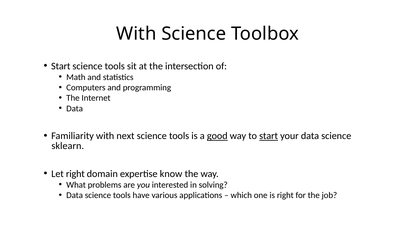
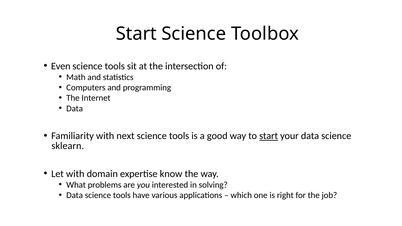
With: With -> Start (136, 34)
Start: Start -> Even (61, 66)
good underline: present -> none (217, 136)
Let right: right -> with (75, 174)
